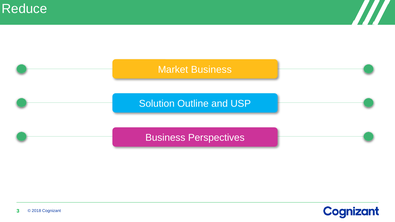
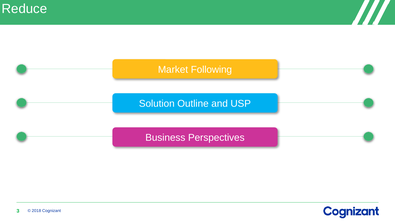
Market Business: Business -> Following (211, 70)
